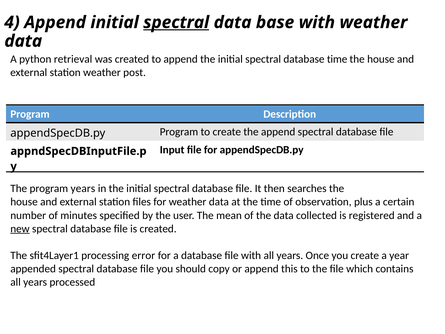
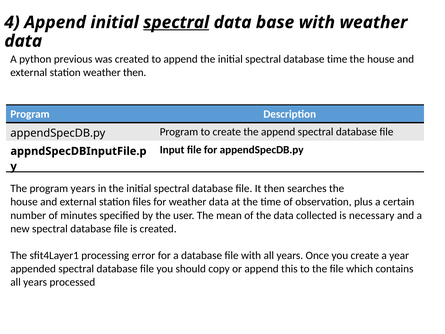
retrieval: retrieval -> previous (73, 59)
weather post: post -> then (135, 72)
registered: registered -> necessary (372, 215)
new underline: present -> none (20, 229)
